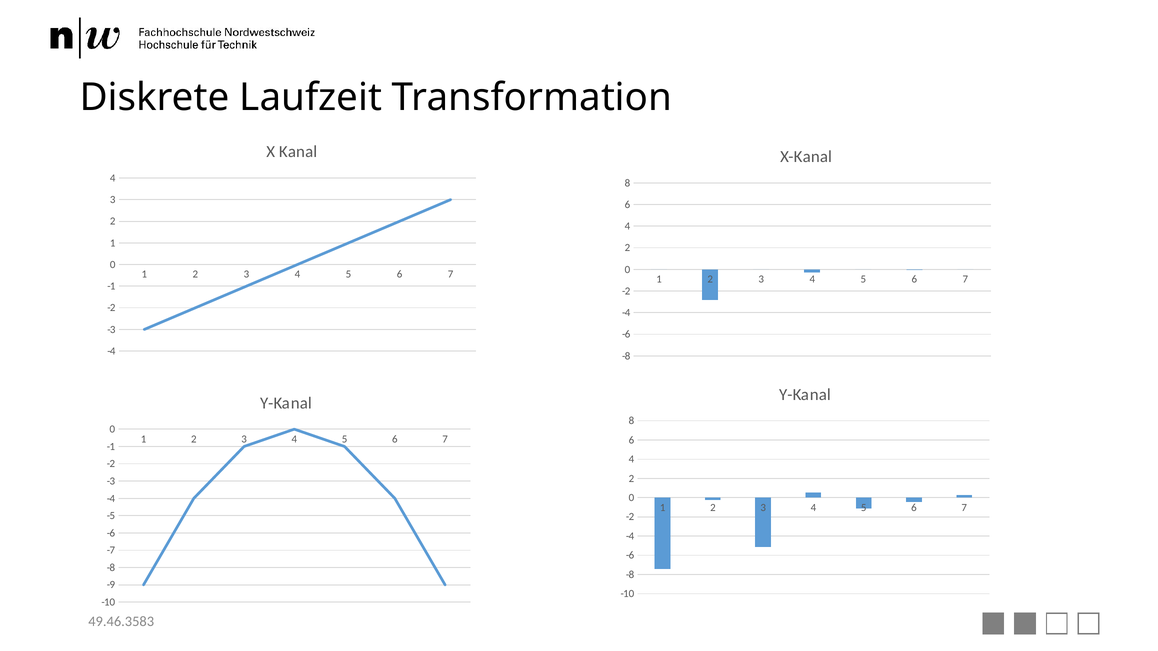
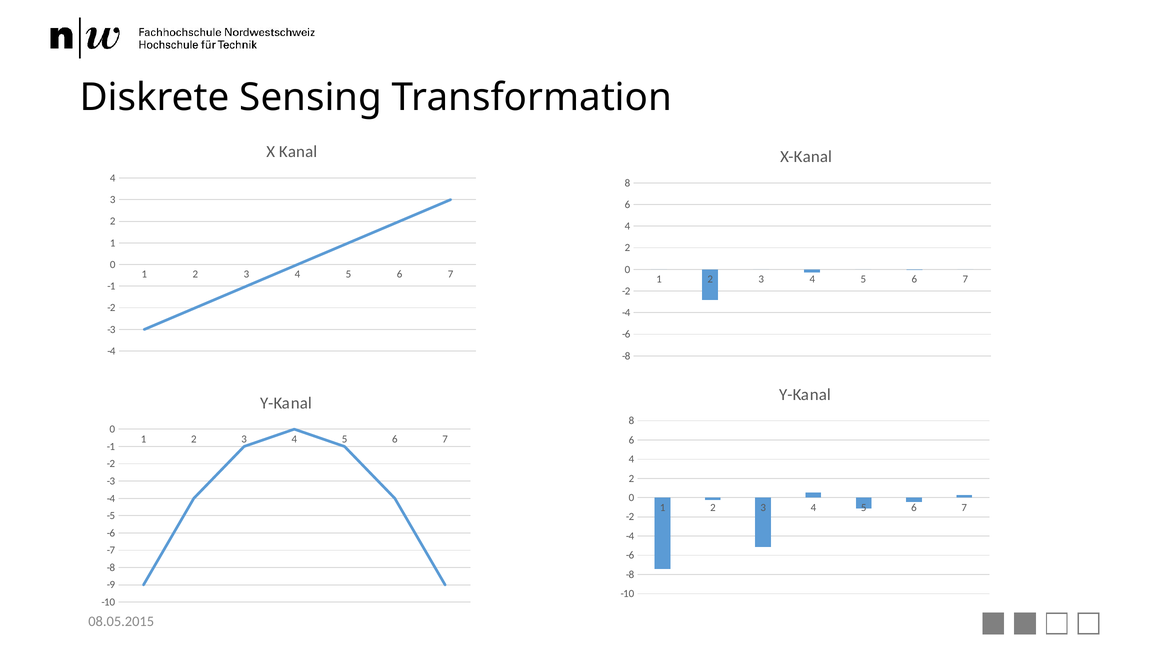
Laufzeit: Laufzeit -> Sensing (311, 97)
49.46.3583: 49.46.3583 -> 08.05.2015 (121, 622)
